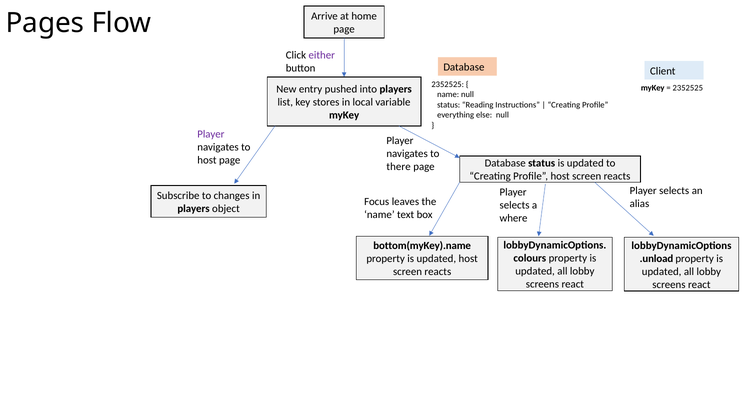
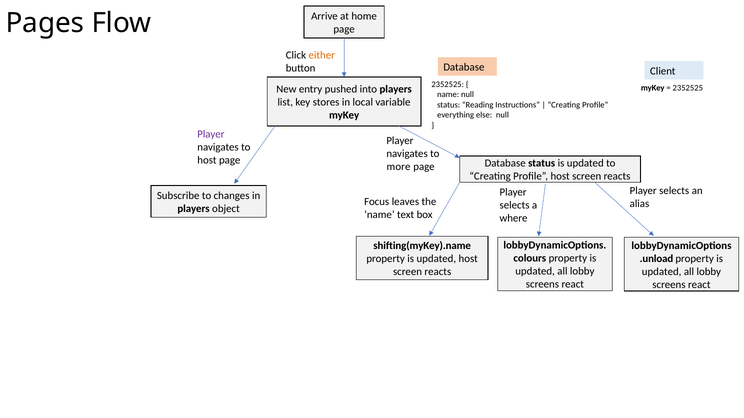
either colour: purple -> orange (322, 55)
there: there -> more (399, 167)
bottom(myKey).name: bottom(myKey).name -> shifting(myKey).name (422, 246)
